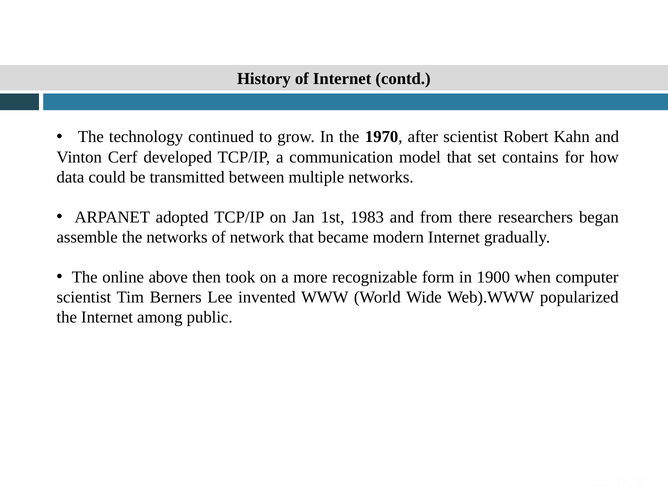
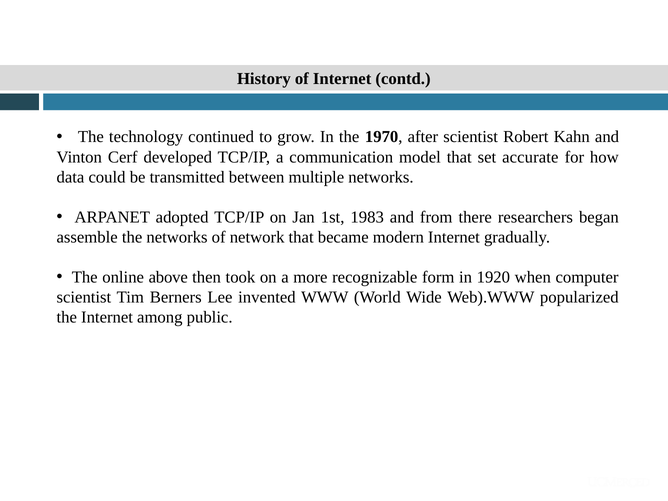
contains: contains -> accurate (530, 157)
1900: 1900 -> 1920 (493, 277)
